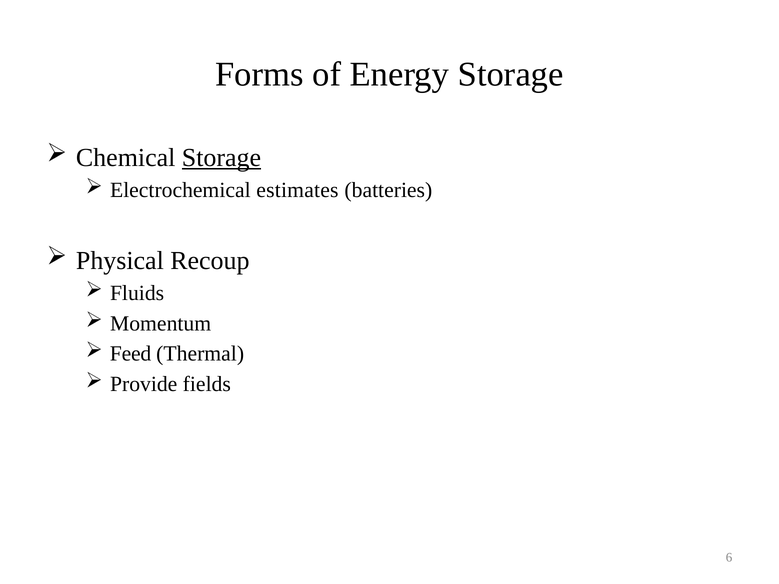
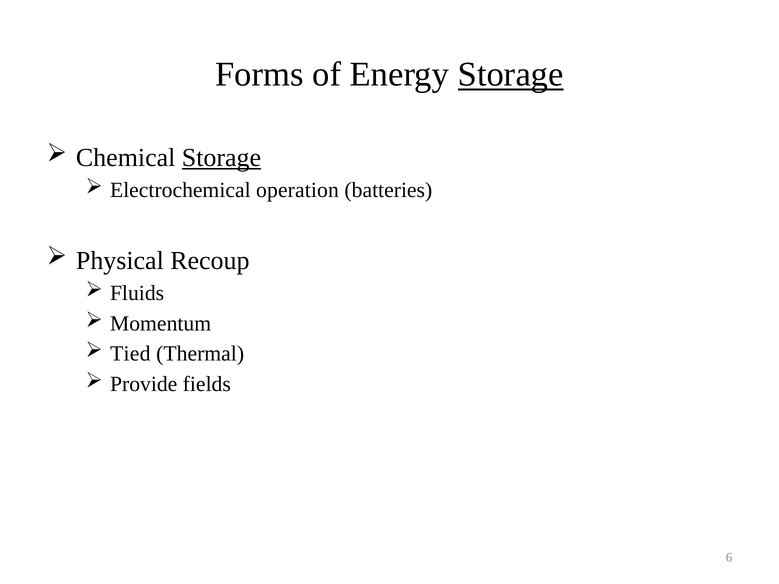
Storage underline: none -> present (511, 74)
estimates: estimates -> operation (297, 190)
Feed: Feed -> Tied (130, 354)
